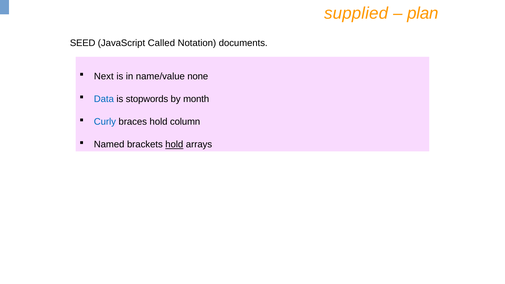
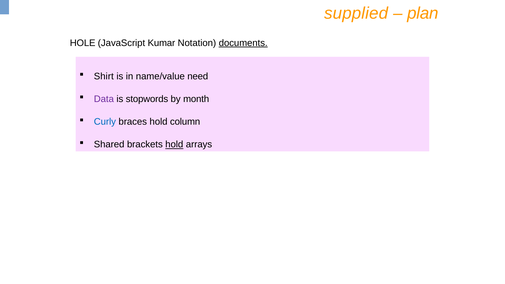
SEED: SEED -> HOLE (83, 43)
Called: Called -> Kumar (161, 43)
documents underline: none -> present (243, 43)
Next: Next -> Shirt (104, 76)
none: none -> need (198, 76)
Data colour: blue -> purple (104, 99)
Named: Named -> Shared (109, 145)
